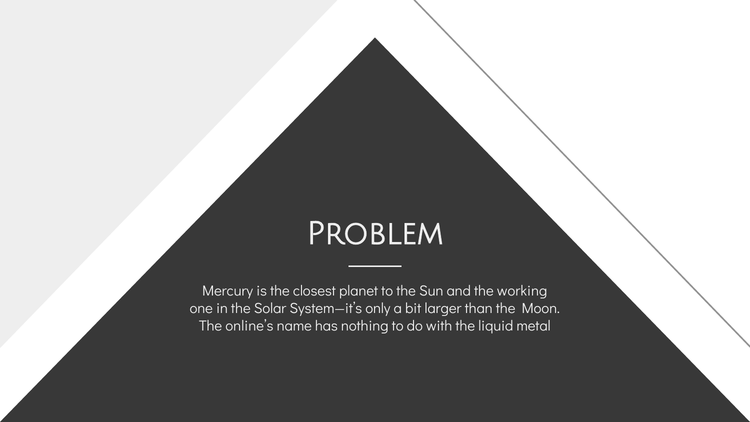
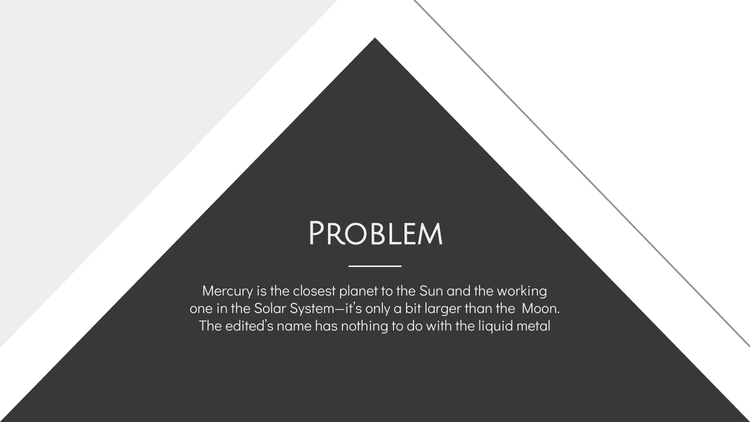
online’s: online’s -> edited’s (250, 326)
